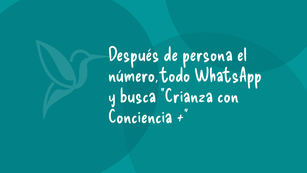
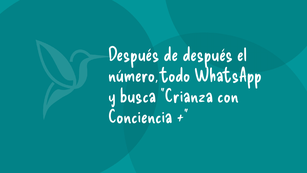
de persona: persona -> después (208, 55)
